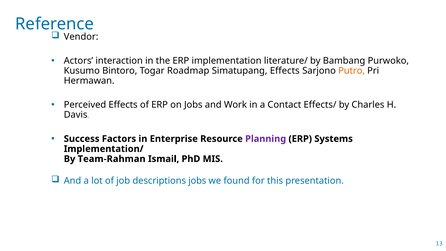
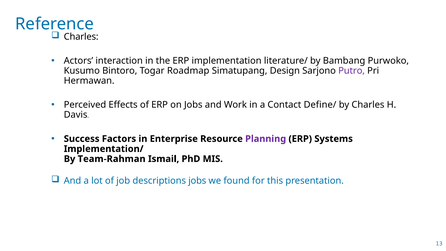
Vendor: Vendor -> Charles (81, 37)
Simatupang Effects: Effects -> Design (285, 71)
Putro colour: orange -> purple (352, 71)
Effects/: Effects/ -> Define/ (320, 105)
